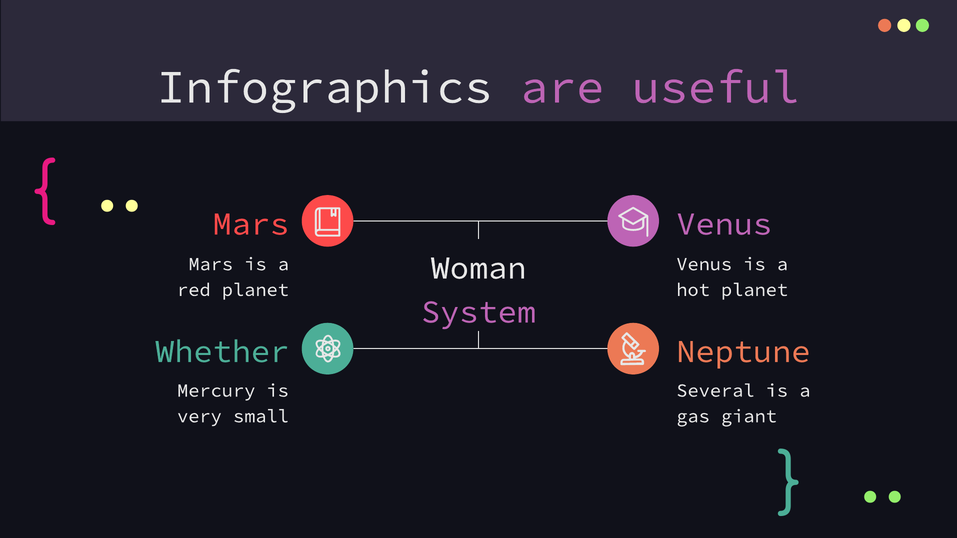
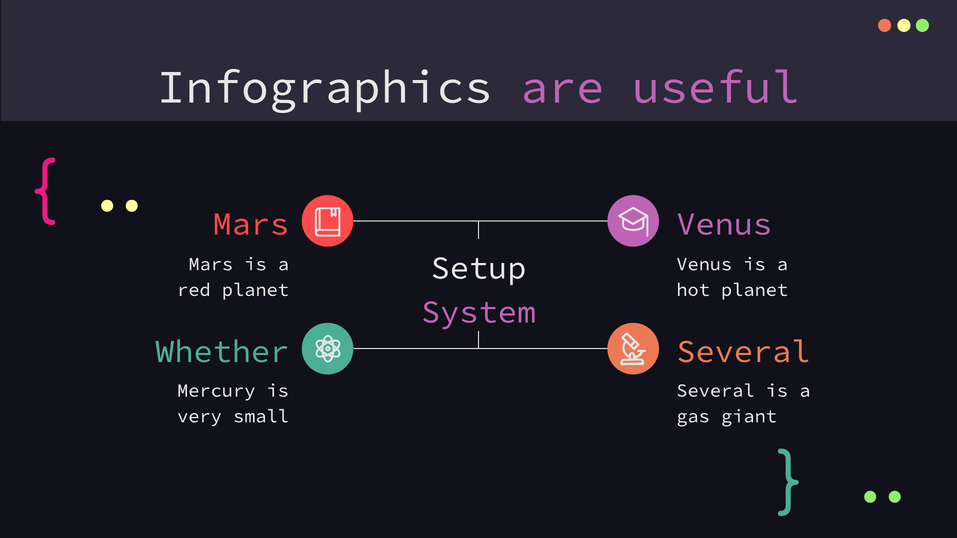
Woman: Woman -> Setup (479, 268)
Neptune: Neptune -> Several (743, 352)
